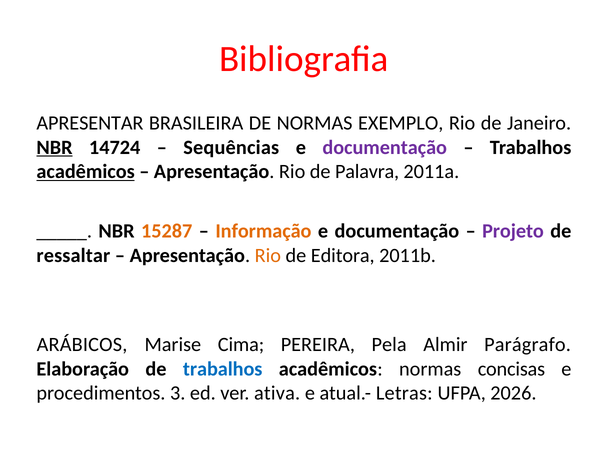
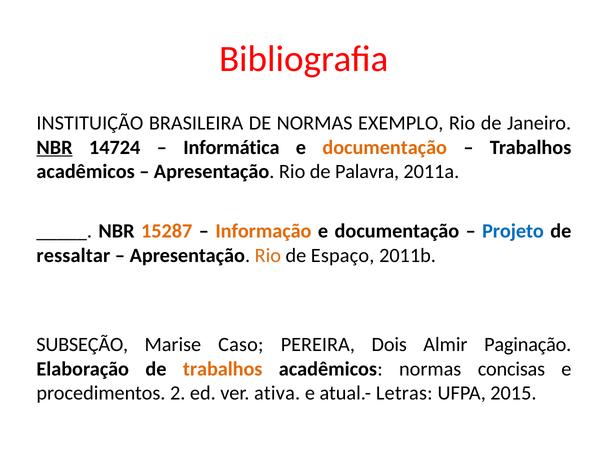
APRESENTAR: APRESENTAR -> INSTITUIÇÃO (90, 123)
Sequências: Sequências -> Informática (231, 147)
documentação colour: purple -> orange (385, 147)
acadêmicos underline: present -> none (86, 172)
Projeto colour: purple -> blue (513, 231)
Editora: Editora -> Espaço (343, 255)
ARÁBICOS: ARÁBICOS -> SUBSEÇÃO (82, 345)
Cima: Cima -> Caso (241, 345)
Pela: Pela -> Dois (389, 345)
Parágrafo: Parágrafo -> Paginação (528, 345)
trabalhos colour: blue -> orange (223, 369)
3: 3 -> 2 (178, 393)
2026: 2026 -> 2015 (513, 393)
